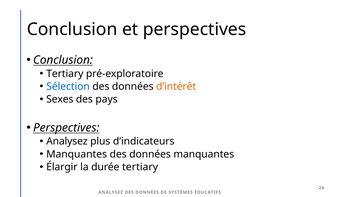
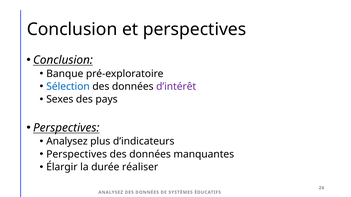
Tertiary: Tertiary -> Banque (65, 74)
d’intérêt colour: orange -> purple (176, 87)
Manquantes: Manquantes -> Perspectives (77, 155)
durée tertiary: tertiary -> réaliser (140, 167)
